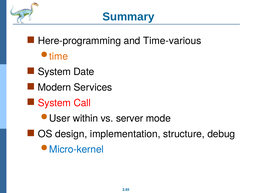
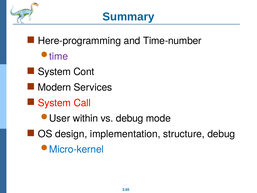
Time-various: Time-various -> Time-number (172, 41)
time colour: orange -> purple (59, 56)
Date: Date -> Cont (84, 72)
vs server: server -> debug (130, 118)
